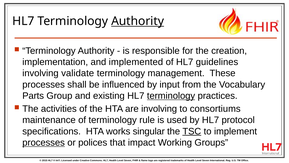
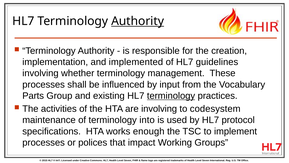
validate: validate -> whether (78, 73)
consortiums: consortiums -> codesystem (215, 109)
rule: rule -> into (147, 120)
singular: singular -> enough (149, 131)
TSC underline: present -> none (192, 131)
processes underline: present -> none (44, 142)
